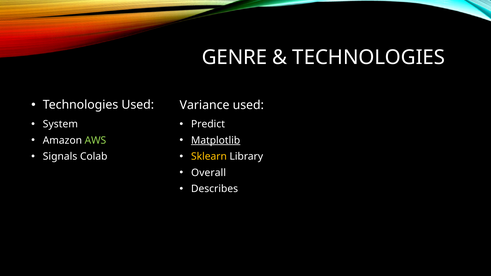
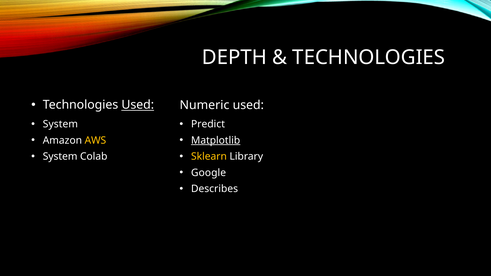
GENRE: GENRE -> DEPTH (234, 58)
Used underline: none -> present (138, 105)
Variance: Variance -> Numeric (205, 105)
AWS colour: light green -> yellow (95, 140)
Signals: Signals -> System (60, 157)
Overall: Overall -> Google (209, 173)
